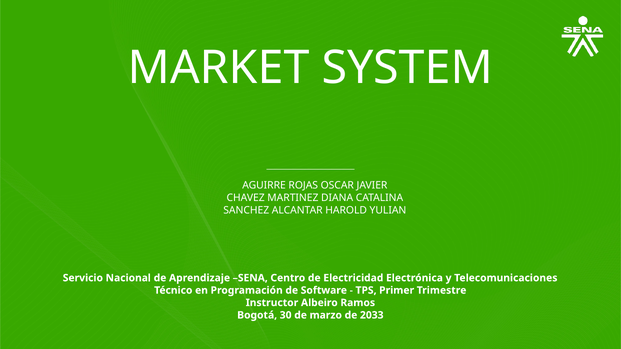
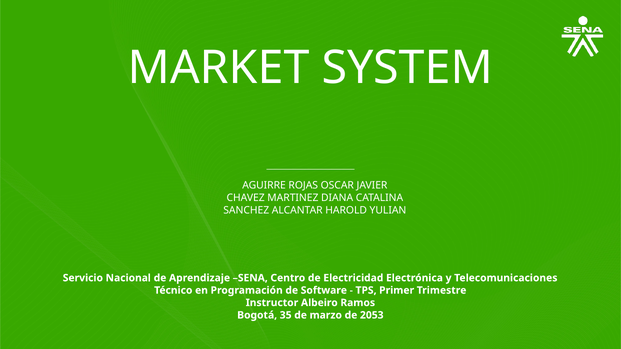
30: 30 -> 35 (286, 315)
2033: 2033 -> 2053 (372, 315)
